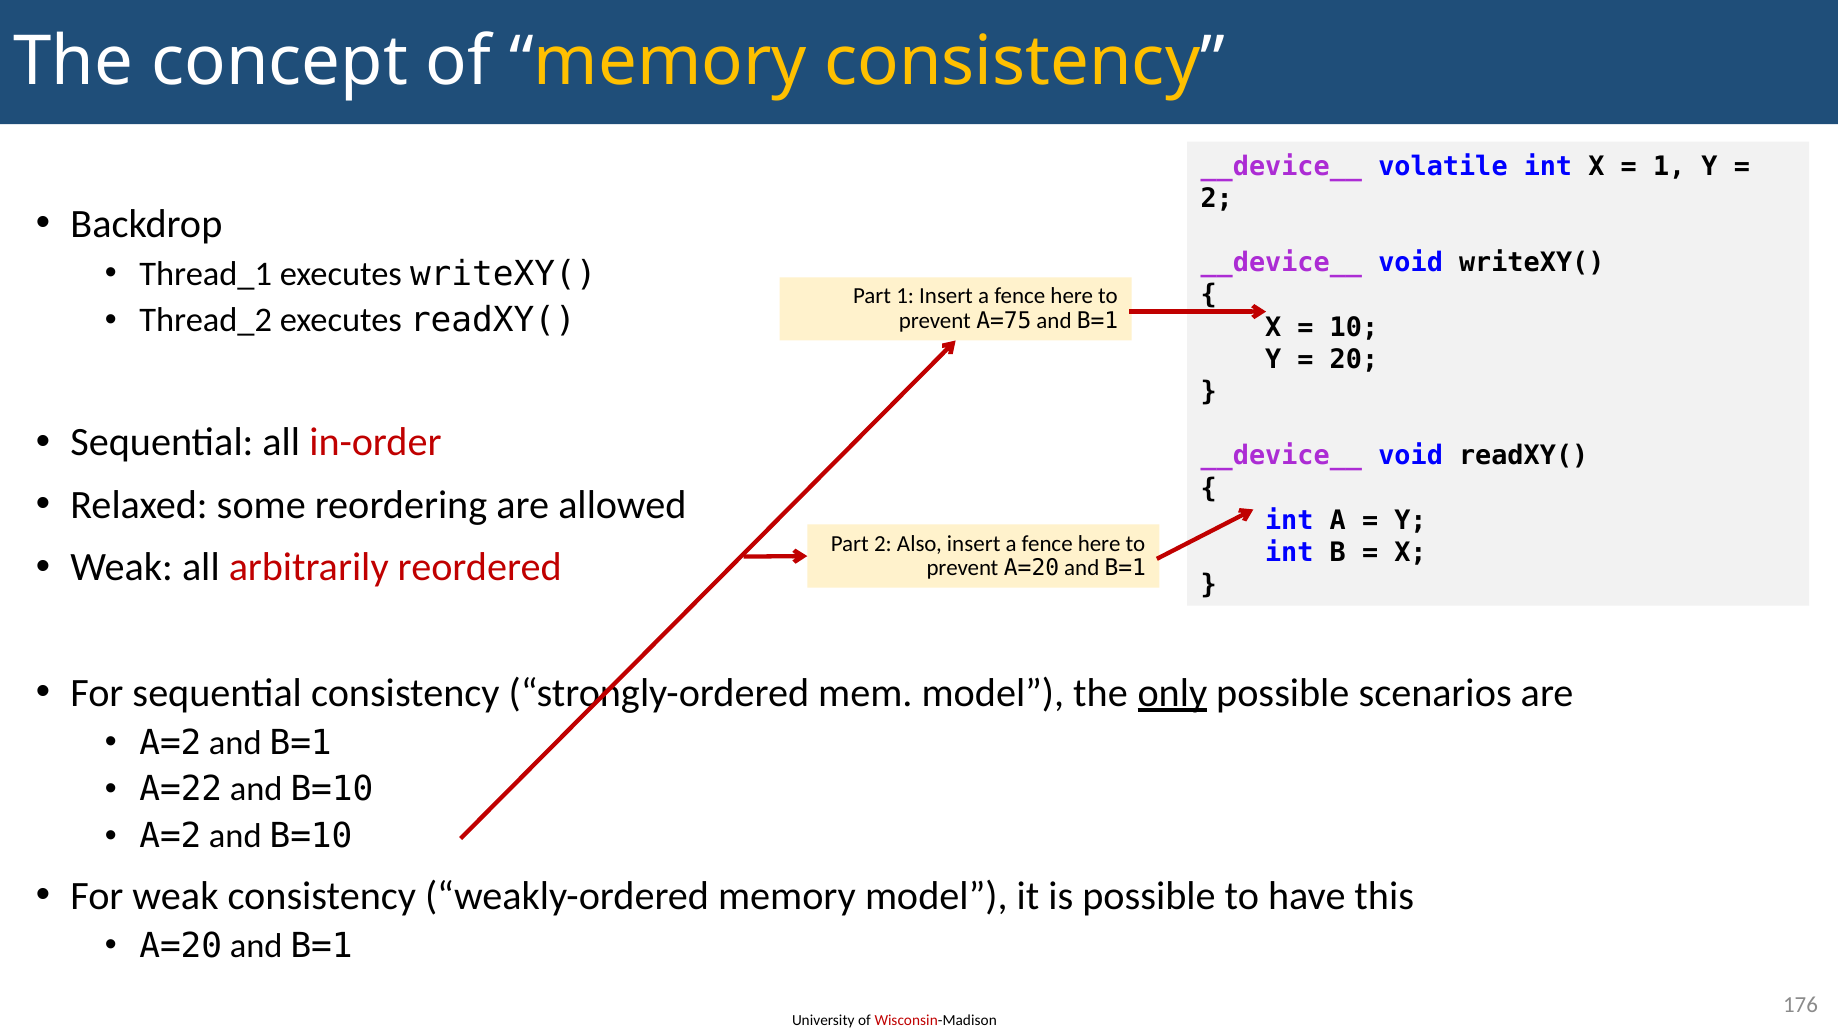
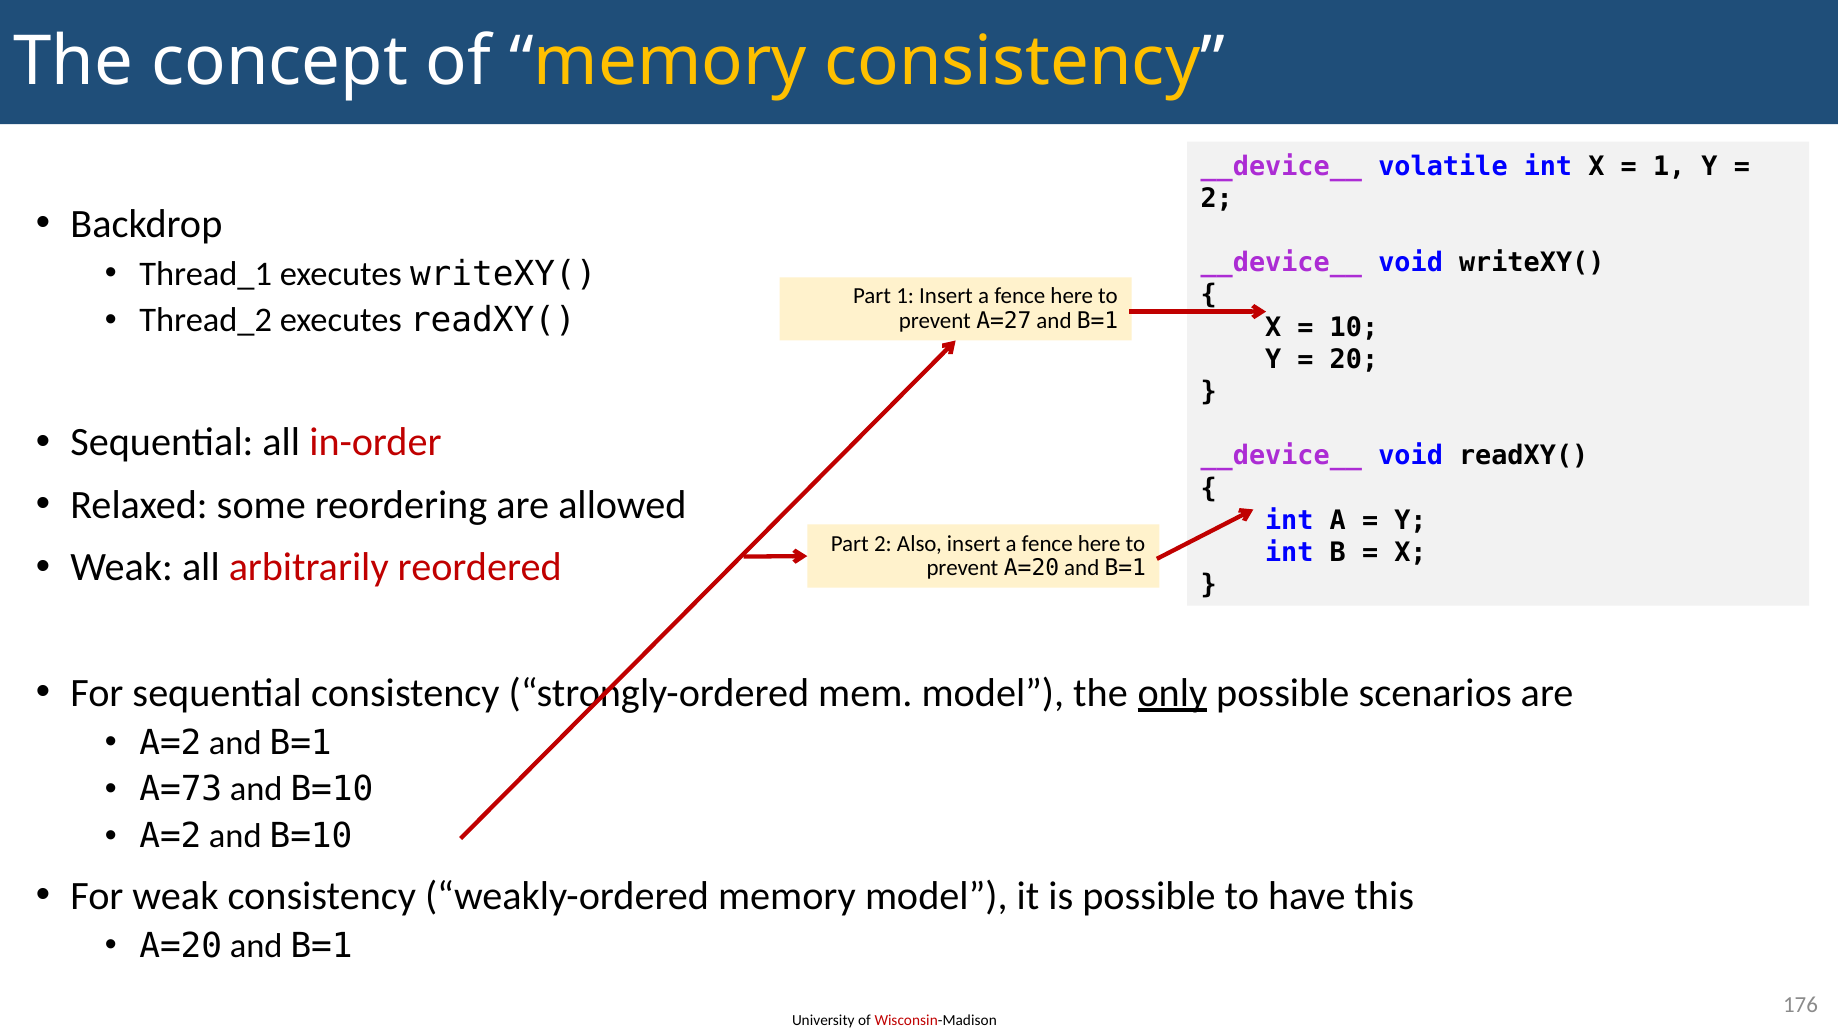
A=75: A=75 -> A=27 (1004, 321)
A=22: A=22 -> A=73 (181, 789)
